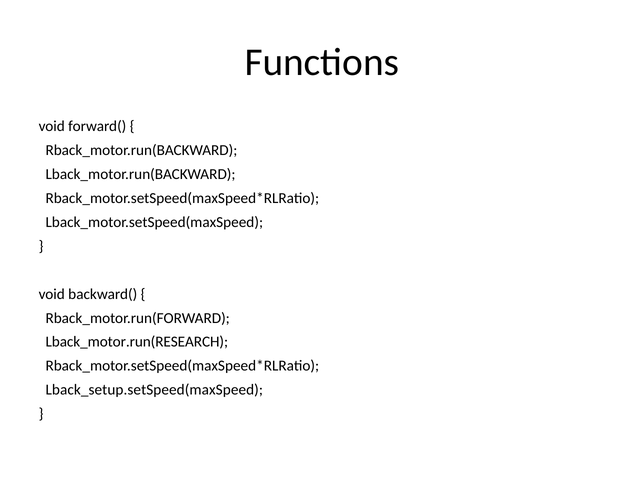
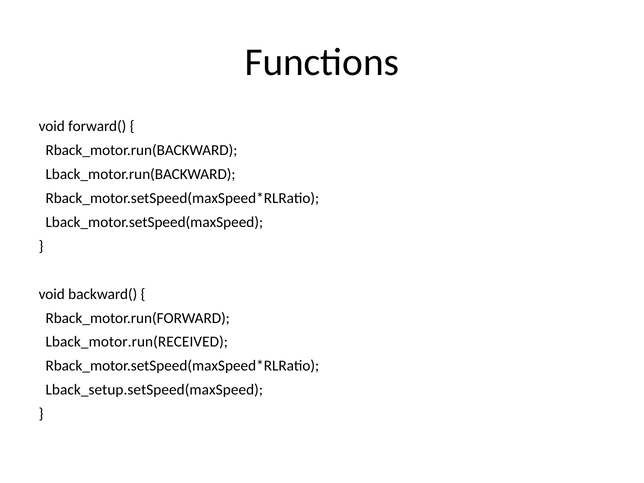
Lback_motor.run(RESEARCH: Lback_motor.run(RESEARCH -> Lback_motor.run(RECEIVED (137, 342)
